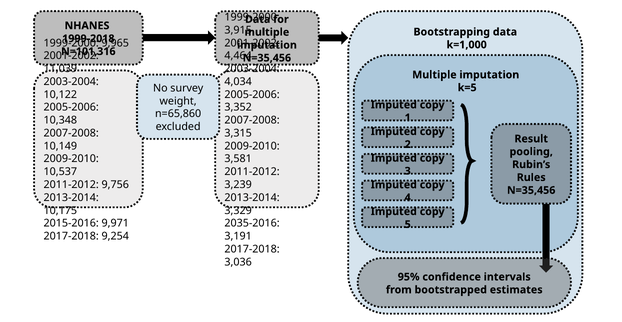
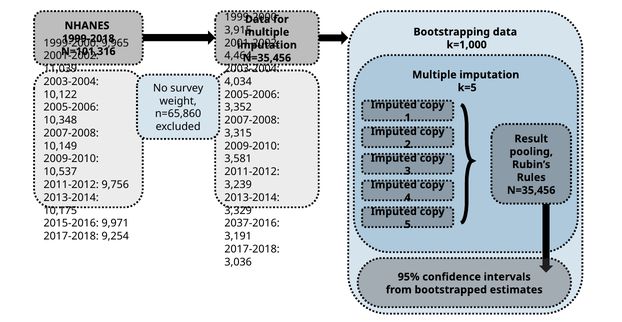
2035-2016: 2035-2016 -> 2037-2016 (252, 223)
